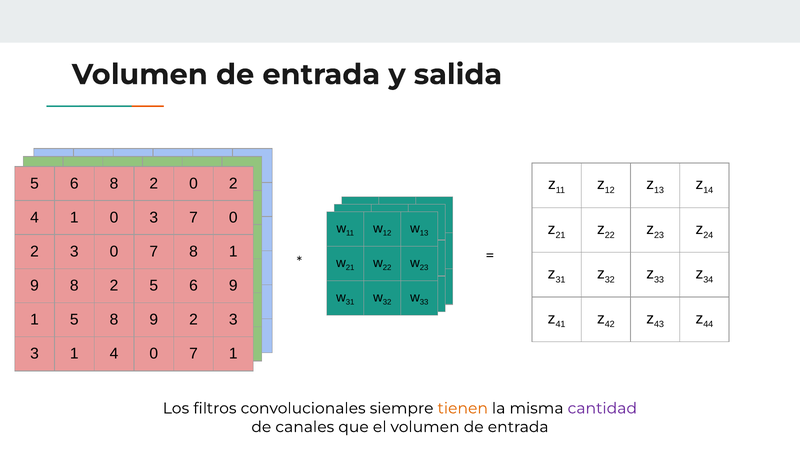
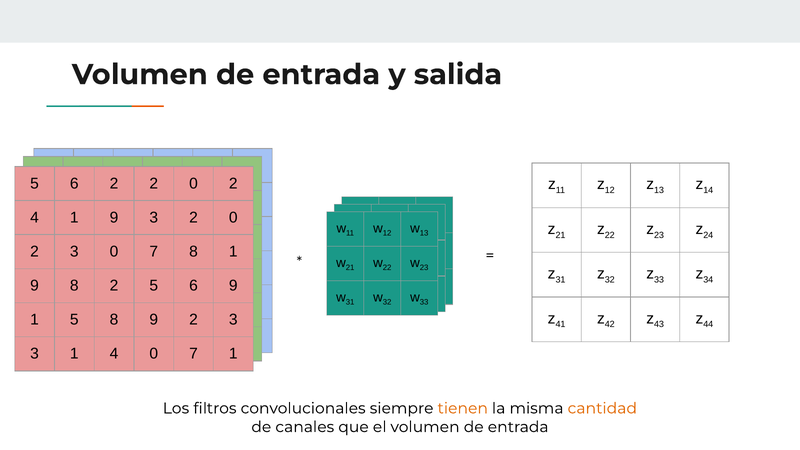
6 8: 8 -> 2 (114, 183)
4 1 0: 0 -> 9 (114, 218)
3 7: 7 -> 2 (194, 218)
cantidad colour: purple -> orange (602, 408)
